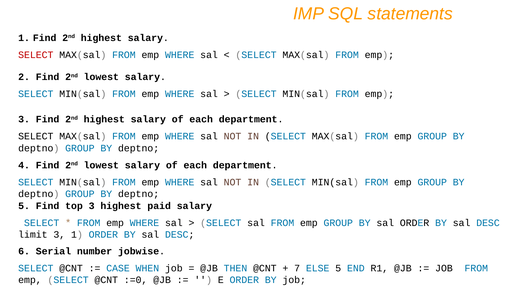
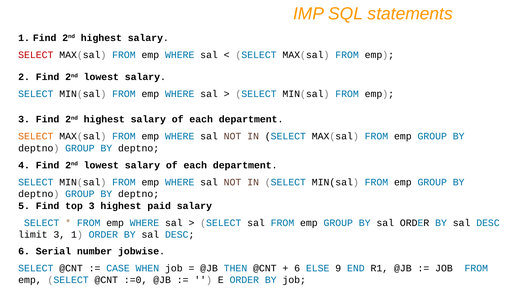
SELECT colour: black -> orange (36, 136)
7: 7 -> 6 (297, 268)
ELSE 5: 5 -> 9 (338, 268)
